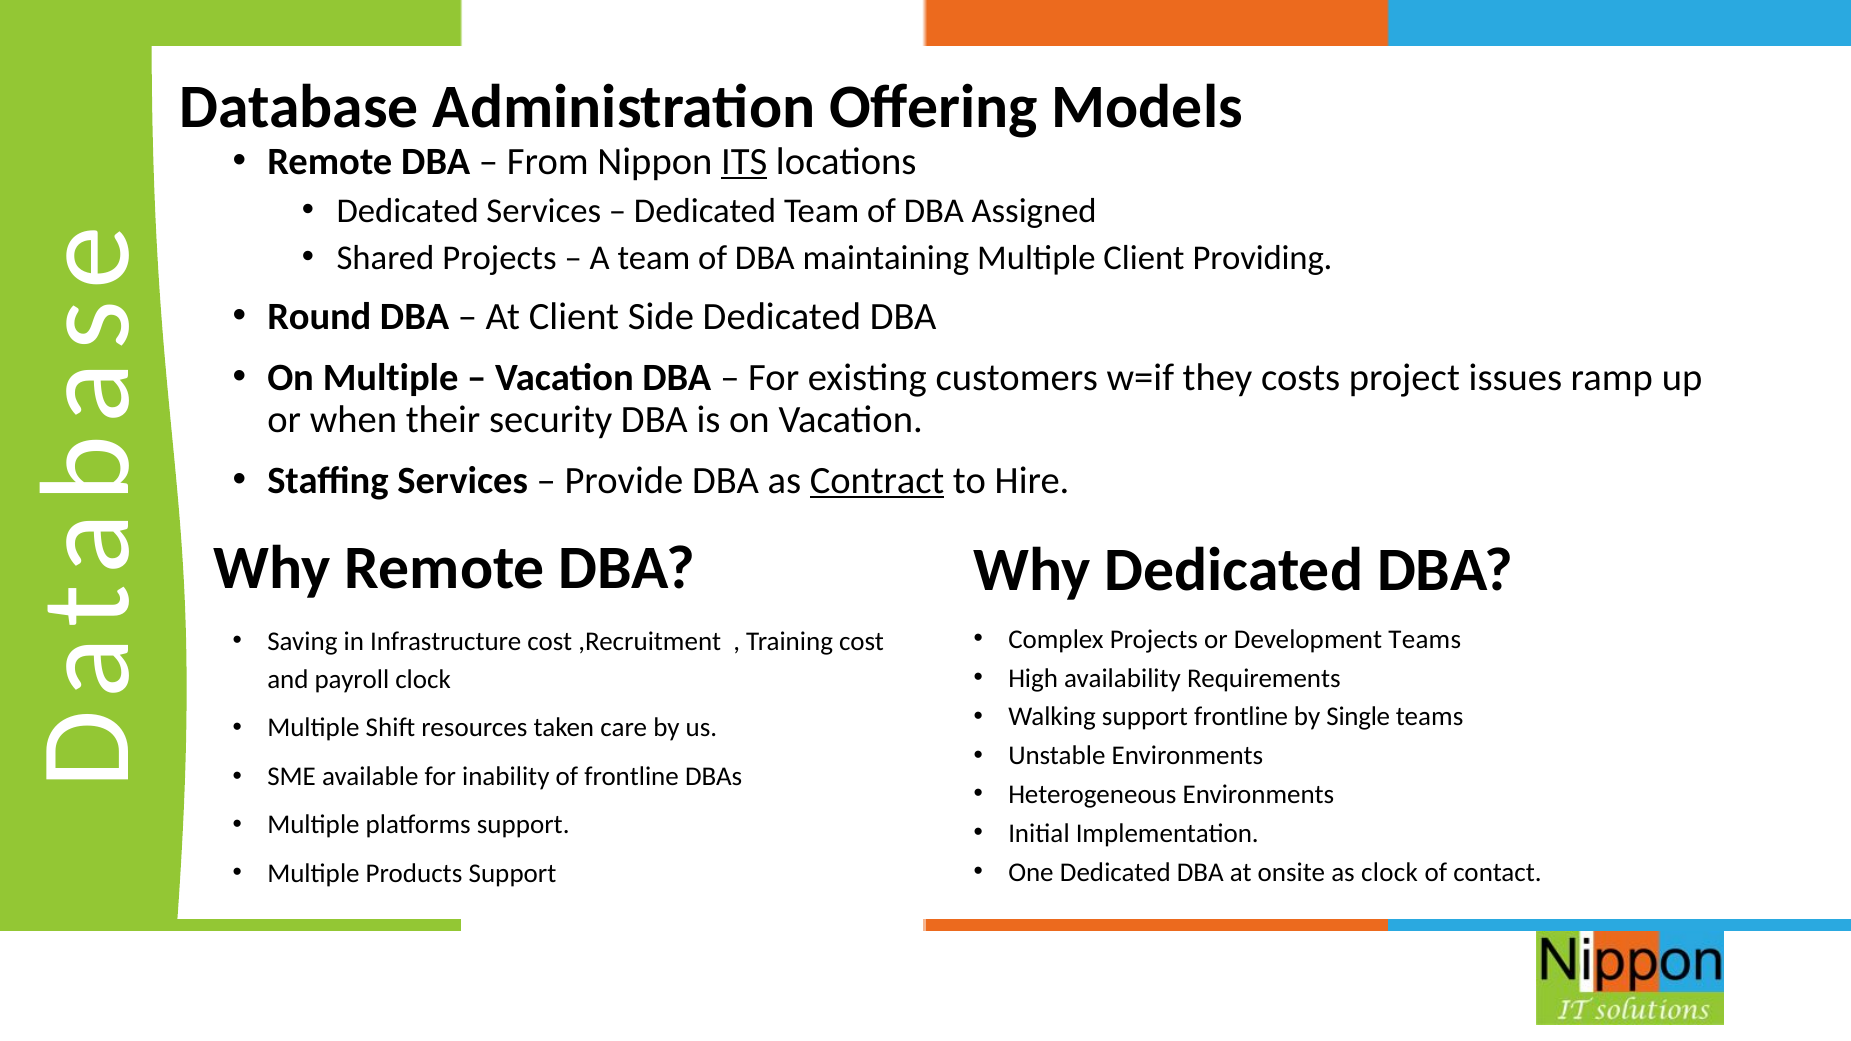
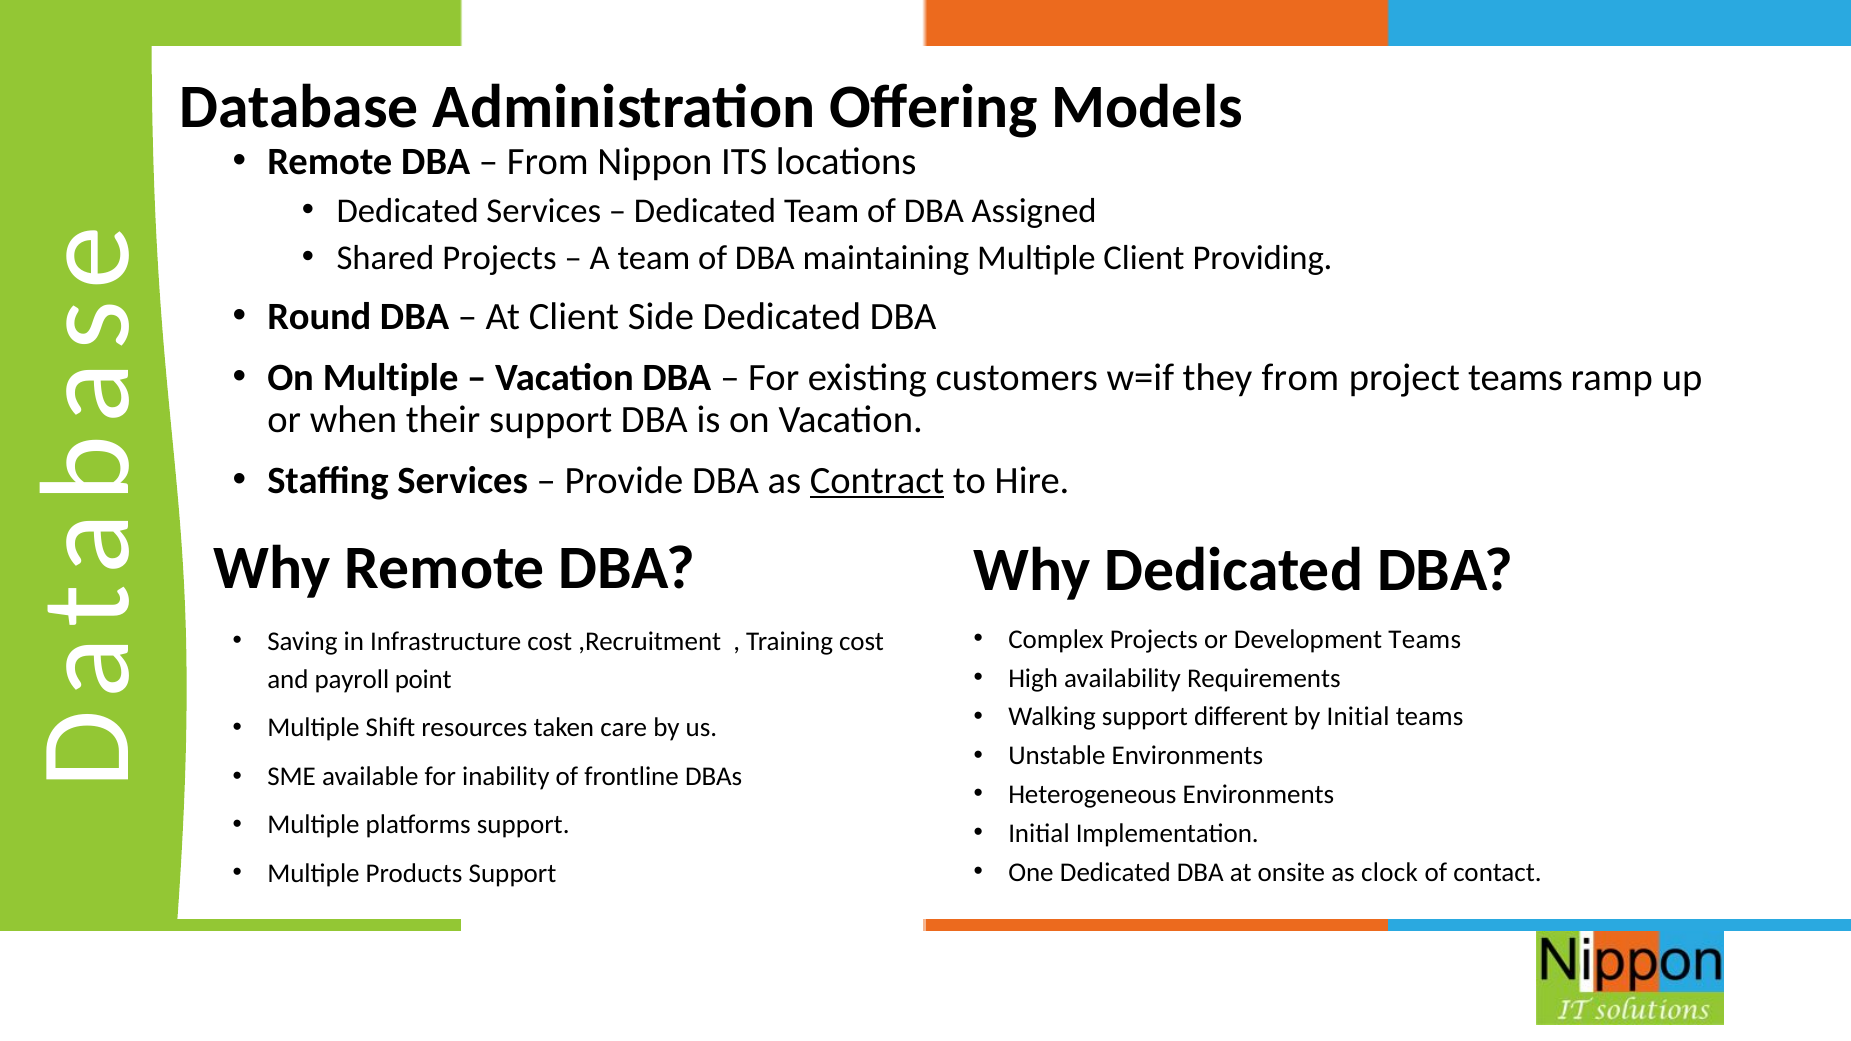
ITS underline: present -> none (744, 161)
they costs: costs -> from (1300, 378)
project issues: issues -> teams (1516, 378)
their security: security -> support (551, 419)
payroll clock: clock -> point (423, 680)
support frontline: frontline -> different (1241, 717)
by Single: Single -> Initial (1358, 717)
